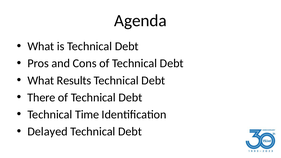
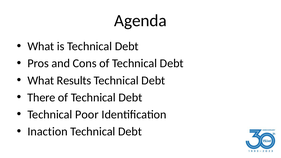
Time: Time -> Poor (87, 115)
Delayed: Delayed -> Inaction (48, 132)
